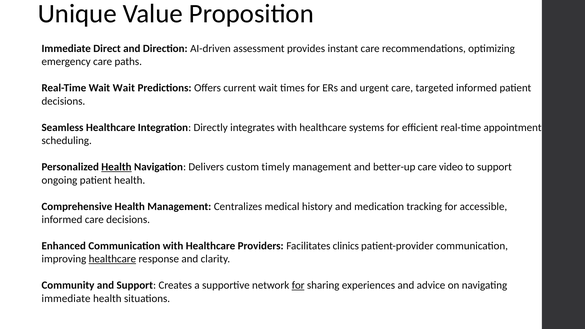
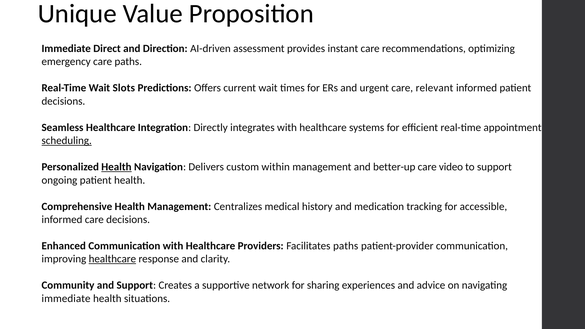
Wait Wait: Wait -> Slots (124, 88)
targeted: targeted -> relevant (435, 88)
scheduling underline: none -> present (67, 141)
timely: timely -> within (276, 167)
Facilitates clinics: clinics -> paths (346, 246)
for underline: present -> none (298, 285)
